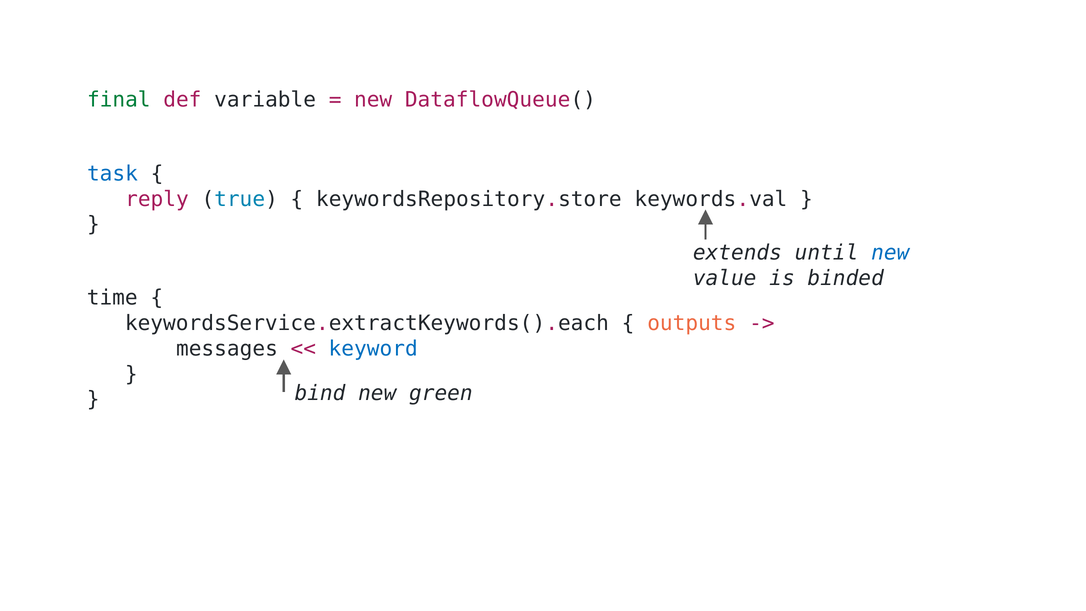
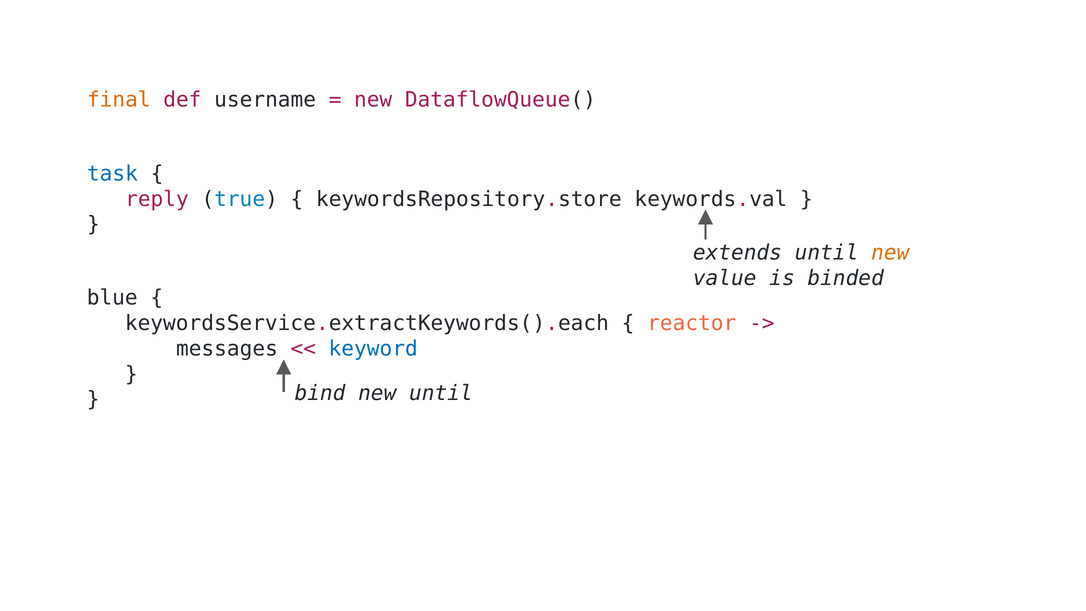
final colour: green -> orange (119, 100)
variable: variable -> username (265, 100)
new colour: blue -> orange (890, 253)
time: time -> blue (112, 298)
outputs: outputs -> reactor (692, 323)
new green: green -> until (441, 393)
